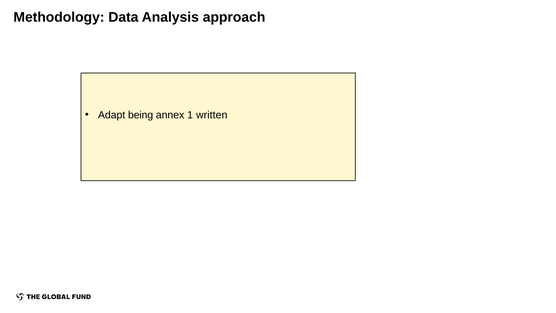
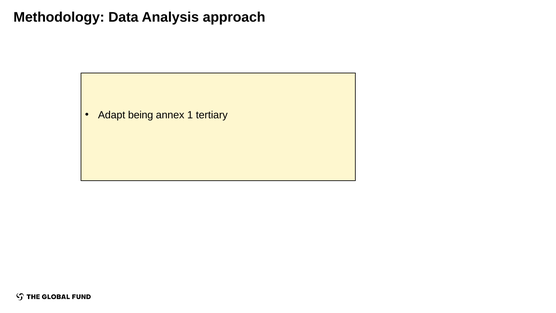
written: written -> tertiary (212, 115)
